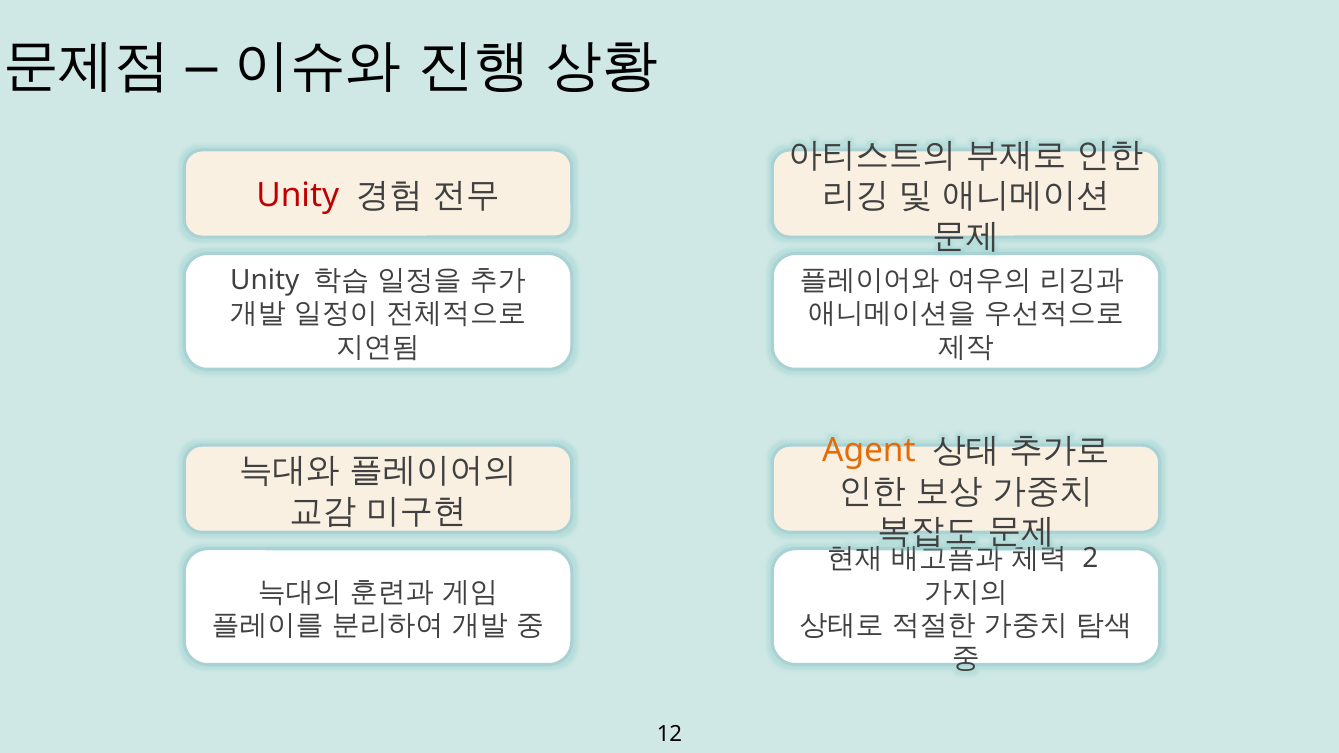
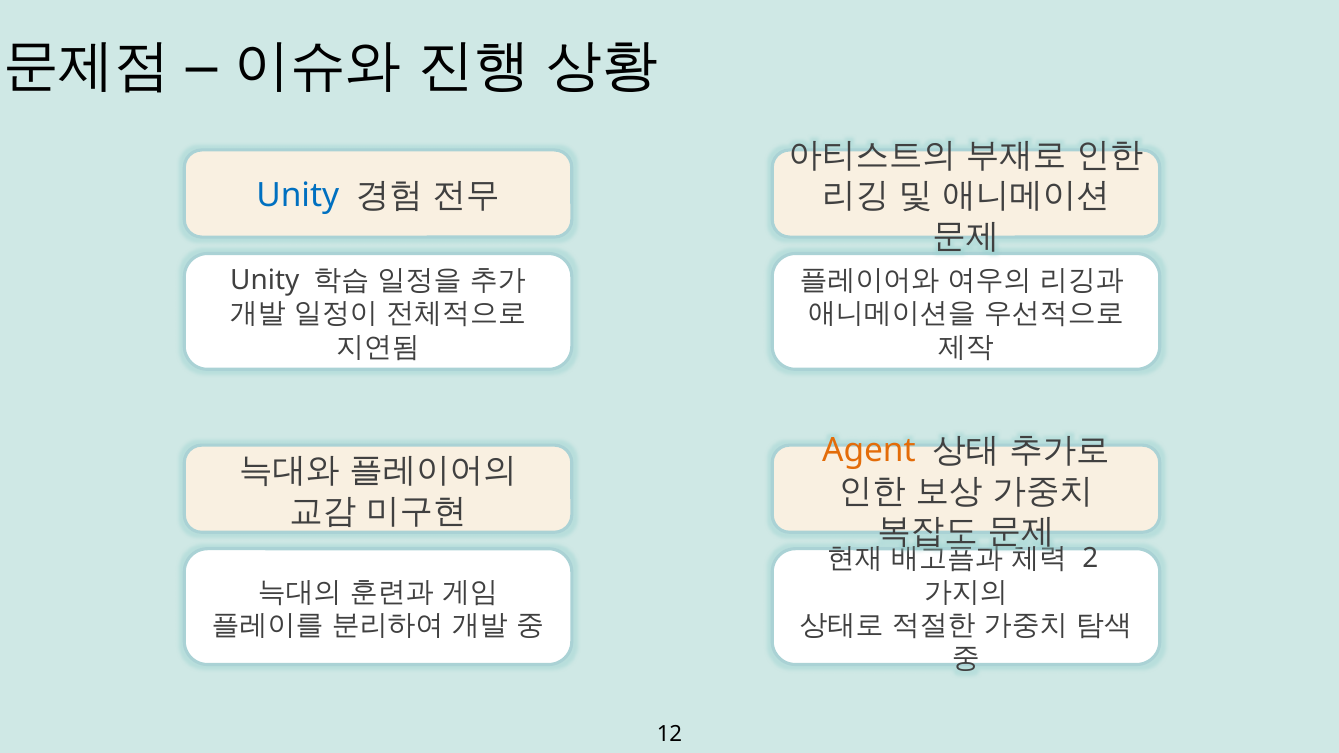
Unity colour: red -> blue (298, 196)
